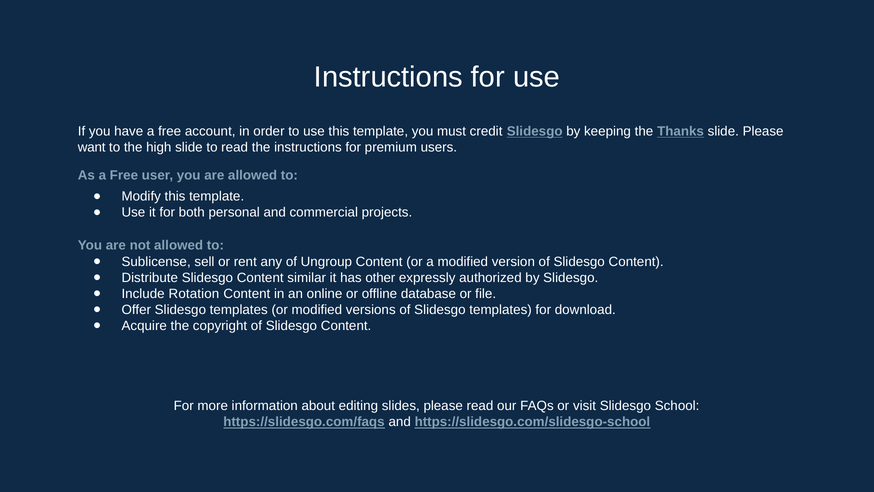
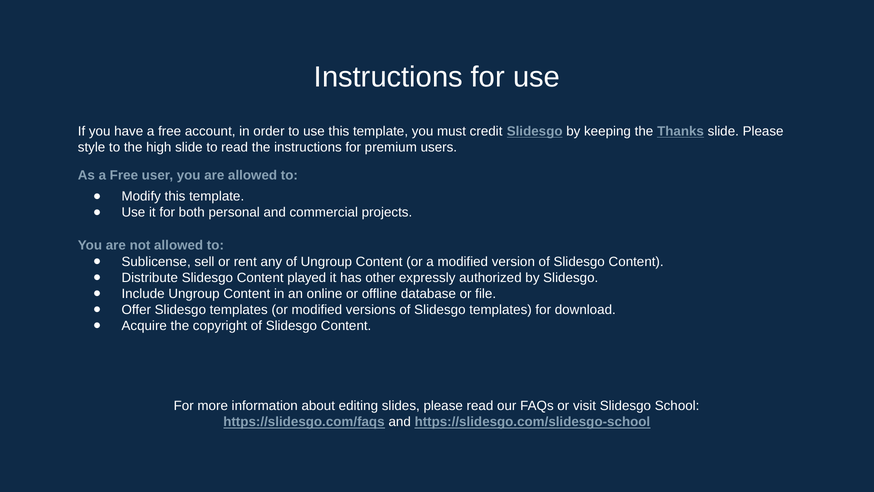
want: want -> style (92, 147)
similar: similar -> played (307, 277)
Include Rotation: Rotation -> Ungroup (194, 293)
